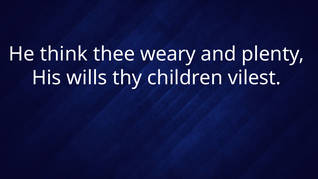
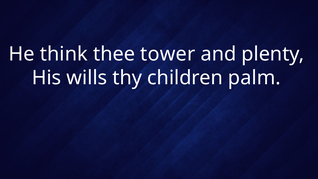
weary: weary -> tower (168, 54)
vilest: vilest -> palm (254, 78)
